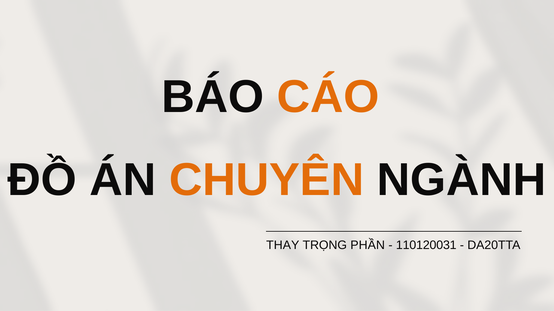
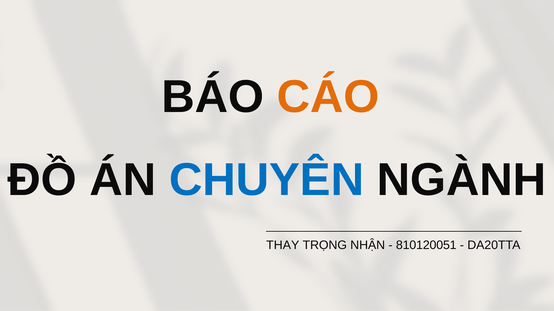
CHUYÊN colour: orange -> blue (267, 180)
PHẦN: PHẦN -> NHẬN (368, 246)
110120031: 110120031 -> 810120051 (426, 246)
